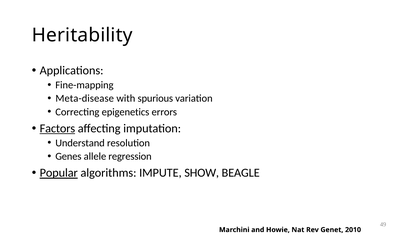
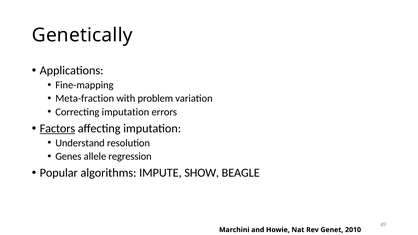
Heritability: Heritability -> Genetically (82, 35)
Meta-disease: Meta-disease -> Meta-fraction (85, 99)
spurious: spurious -> problem (155, 99)
Correcting epigenetics: epigenetics -> imputation (125, 112)
Popular underline: present -> none (59, 173)
